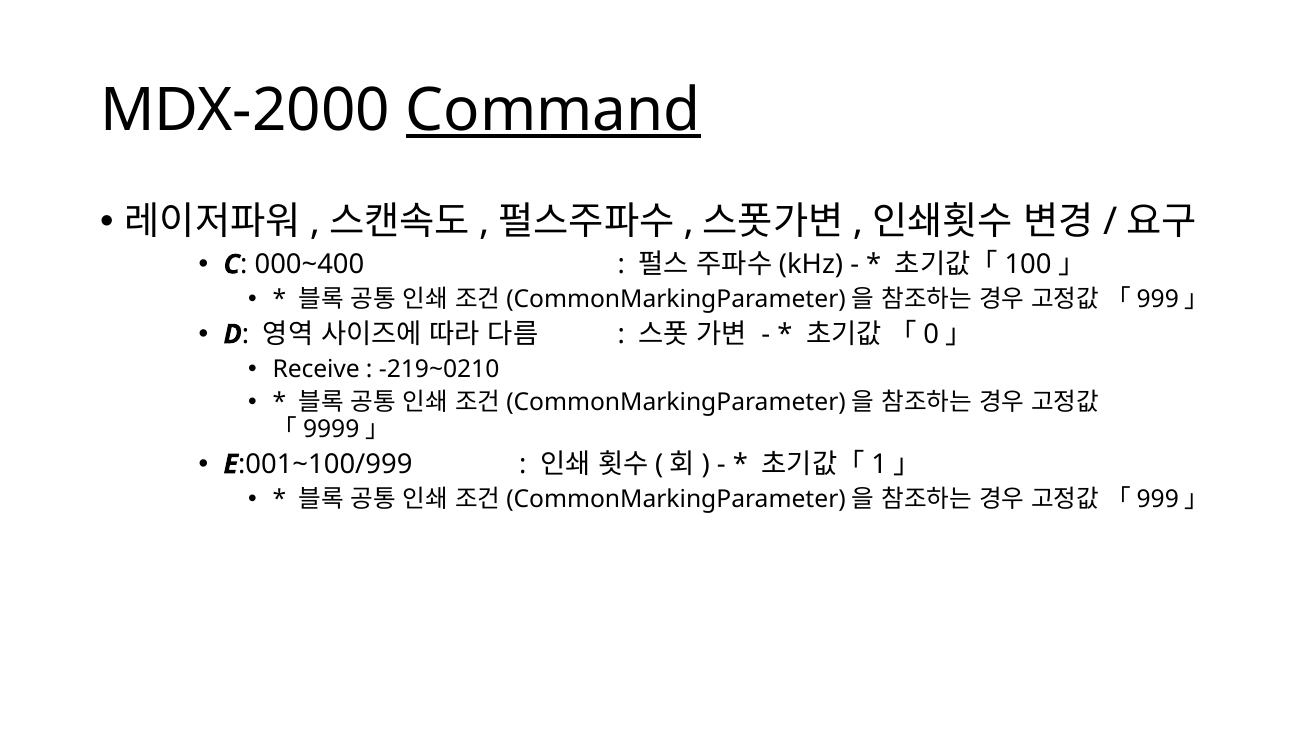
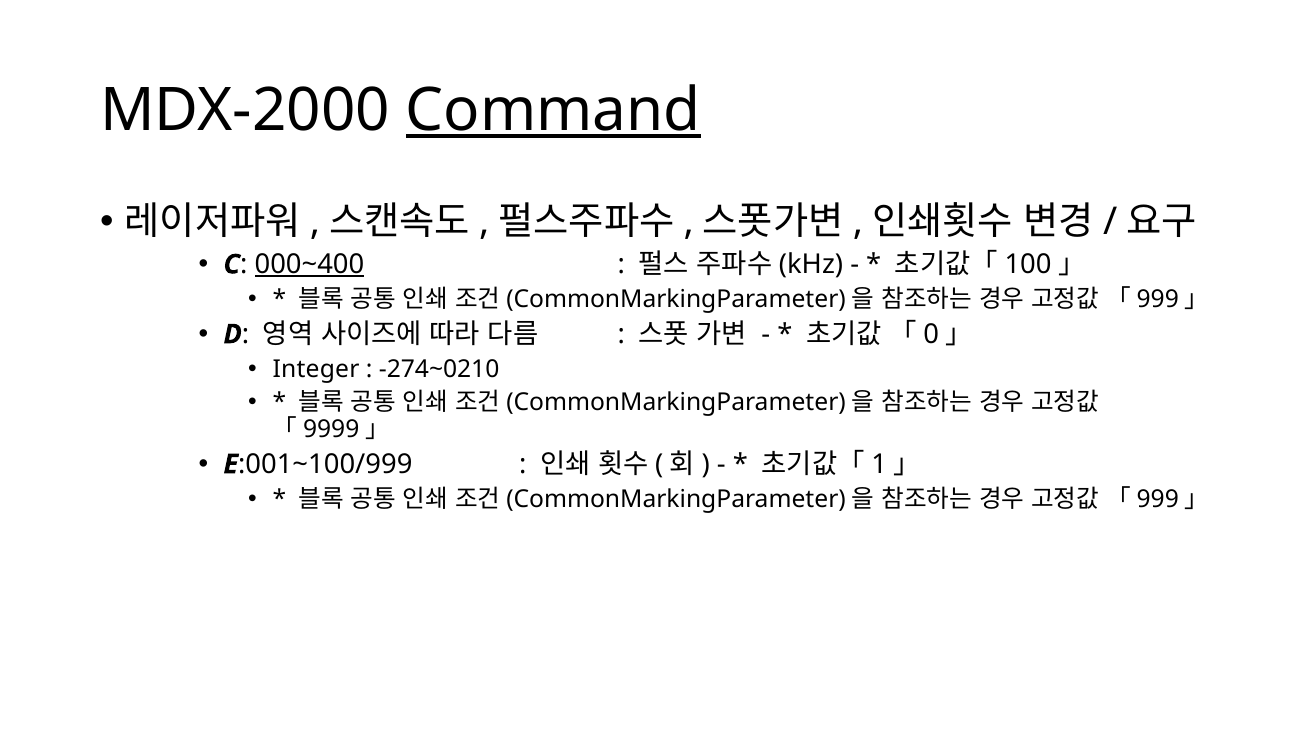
000~400 underline: none -> present (309, 264)
Receive: Receive -> Integer (316, 369)
-219~0210: -219~0210 -> -274~0210 (439, 369)
